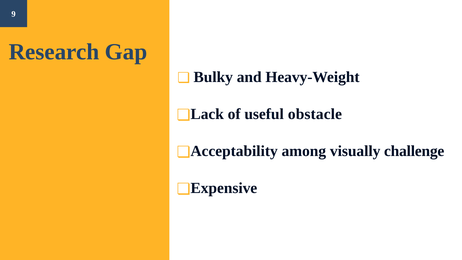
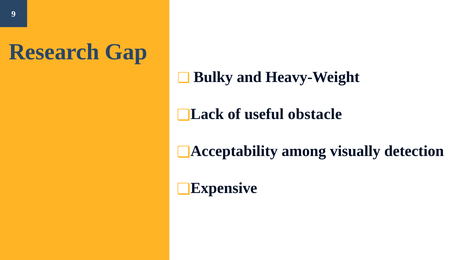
challenge: challenge -> detection (414, 151)
